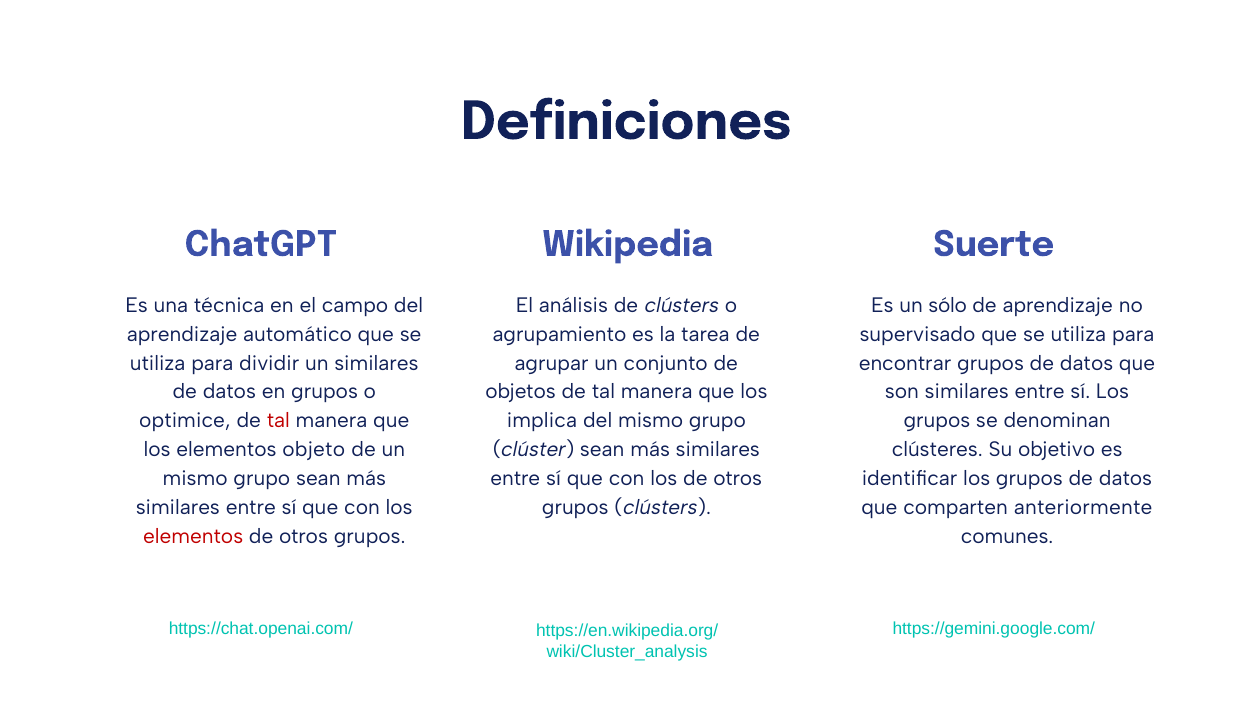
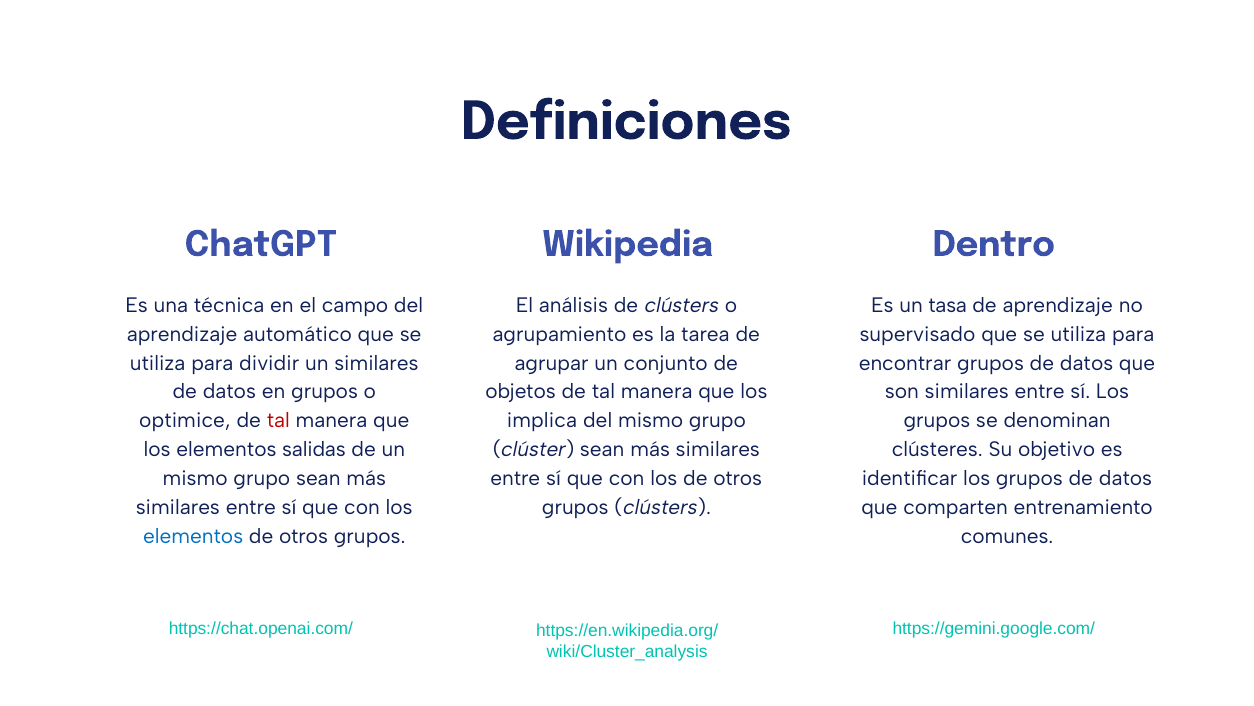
Suerte: Suerte -> Dentro (994, 244)
sólo: sólo -> tasa (948, 305)
objeto: objeto -> salidas (314, 449)
anteriormente: anteriormente -> entrenamiento (1083, 507)
elementos colour: red -> blue (193, 536)
